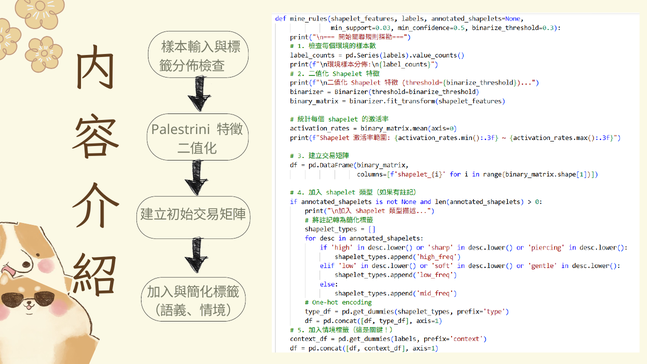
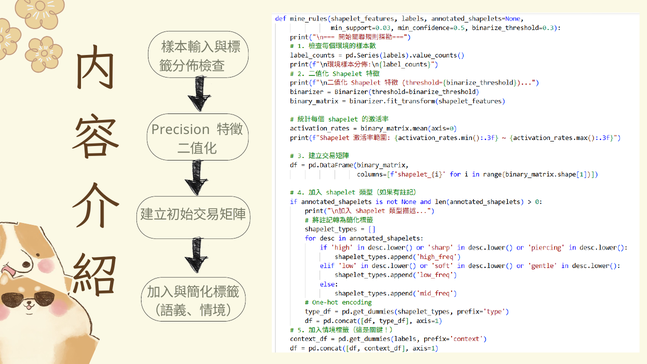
Palestrini: Palestrini -> Precision (181, 130)
